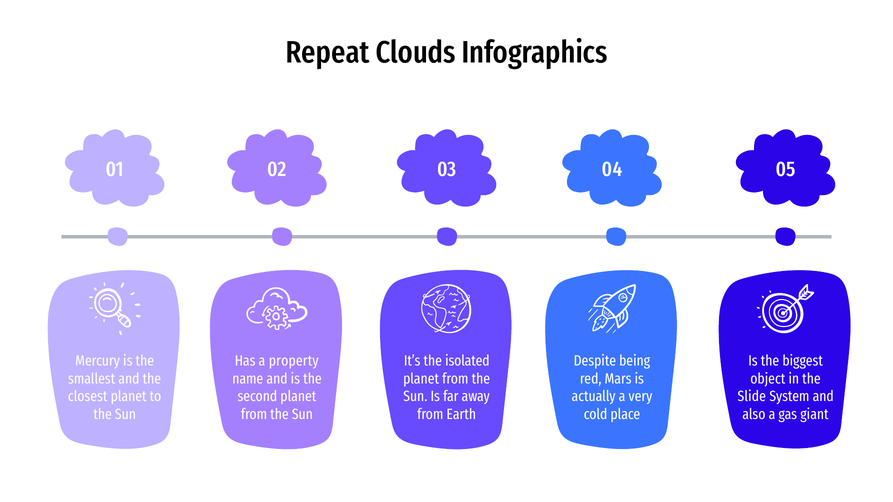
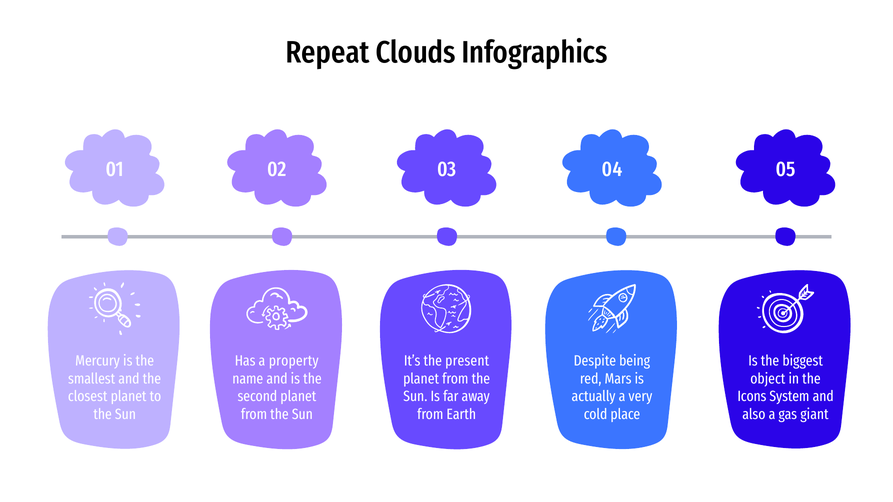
isolated: isolated -> present (467, 361)
Slide: Slide -> Icons (752, 397)
